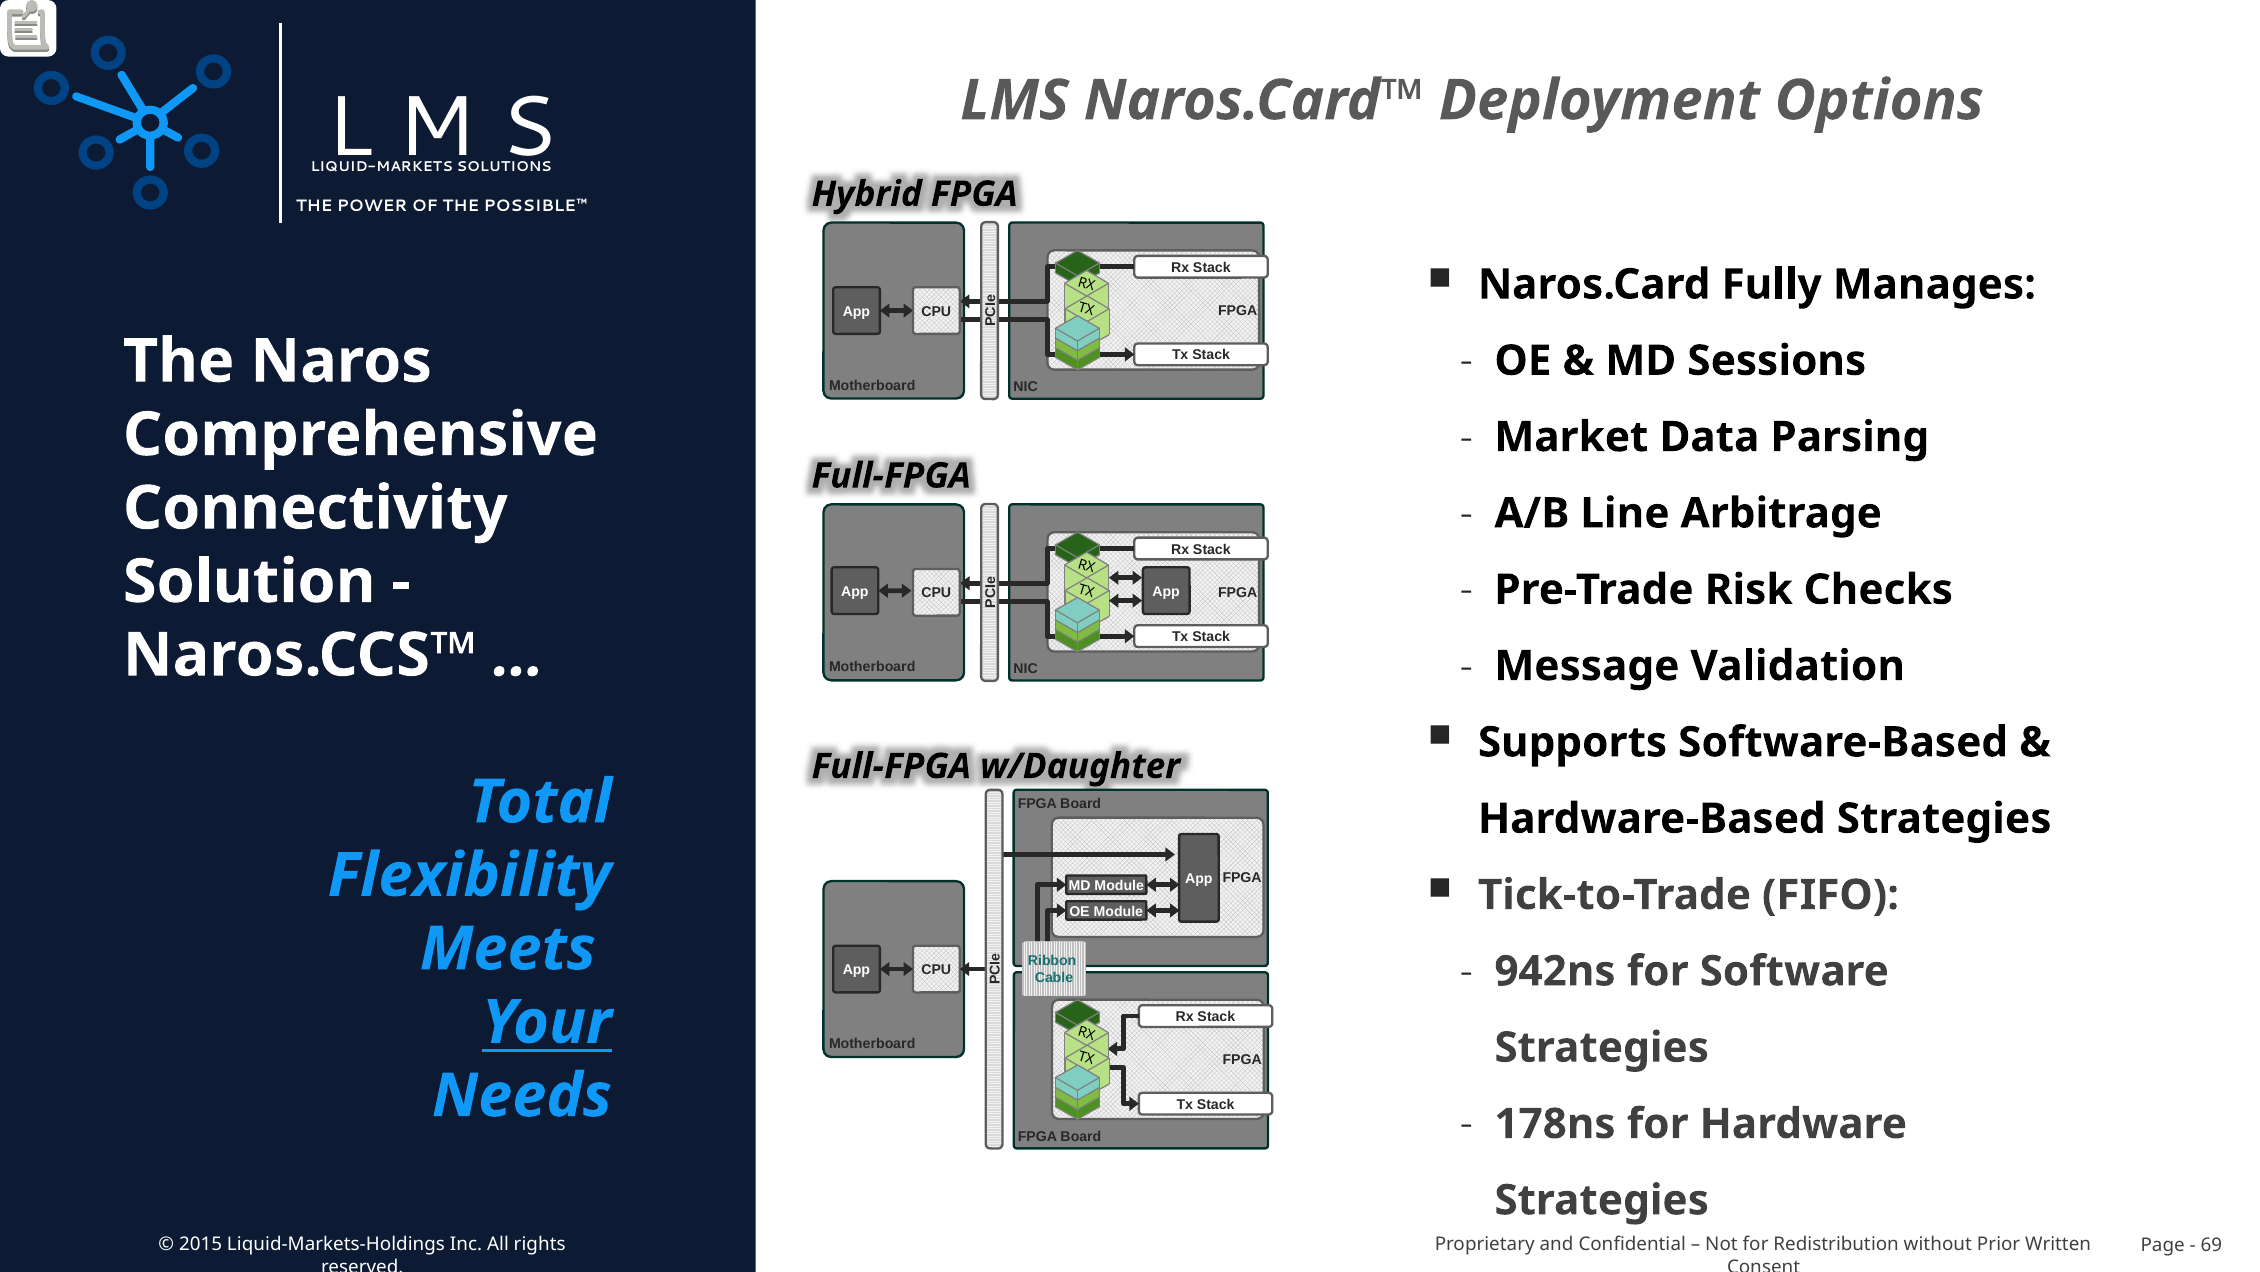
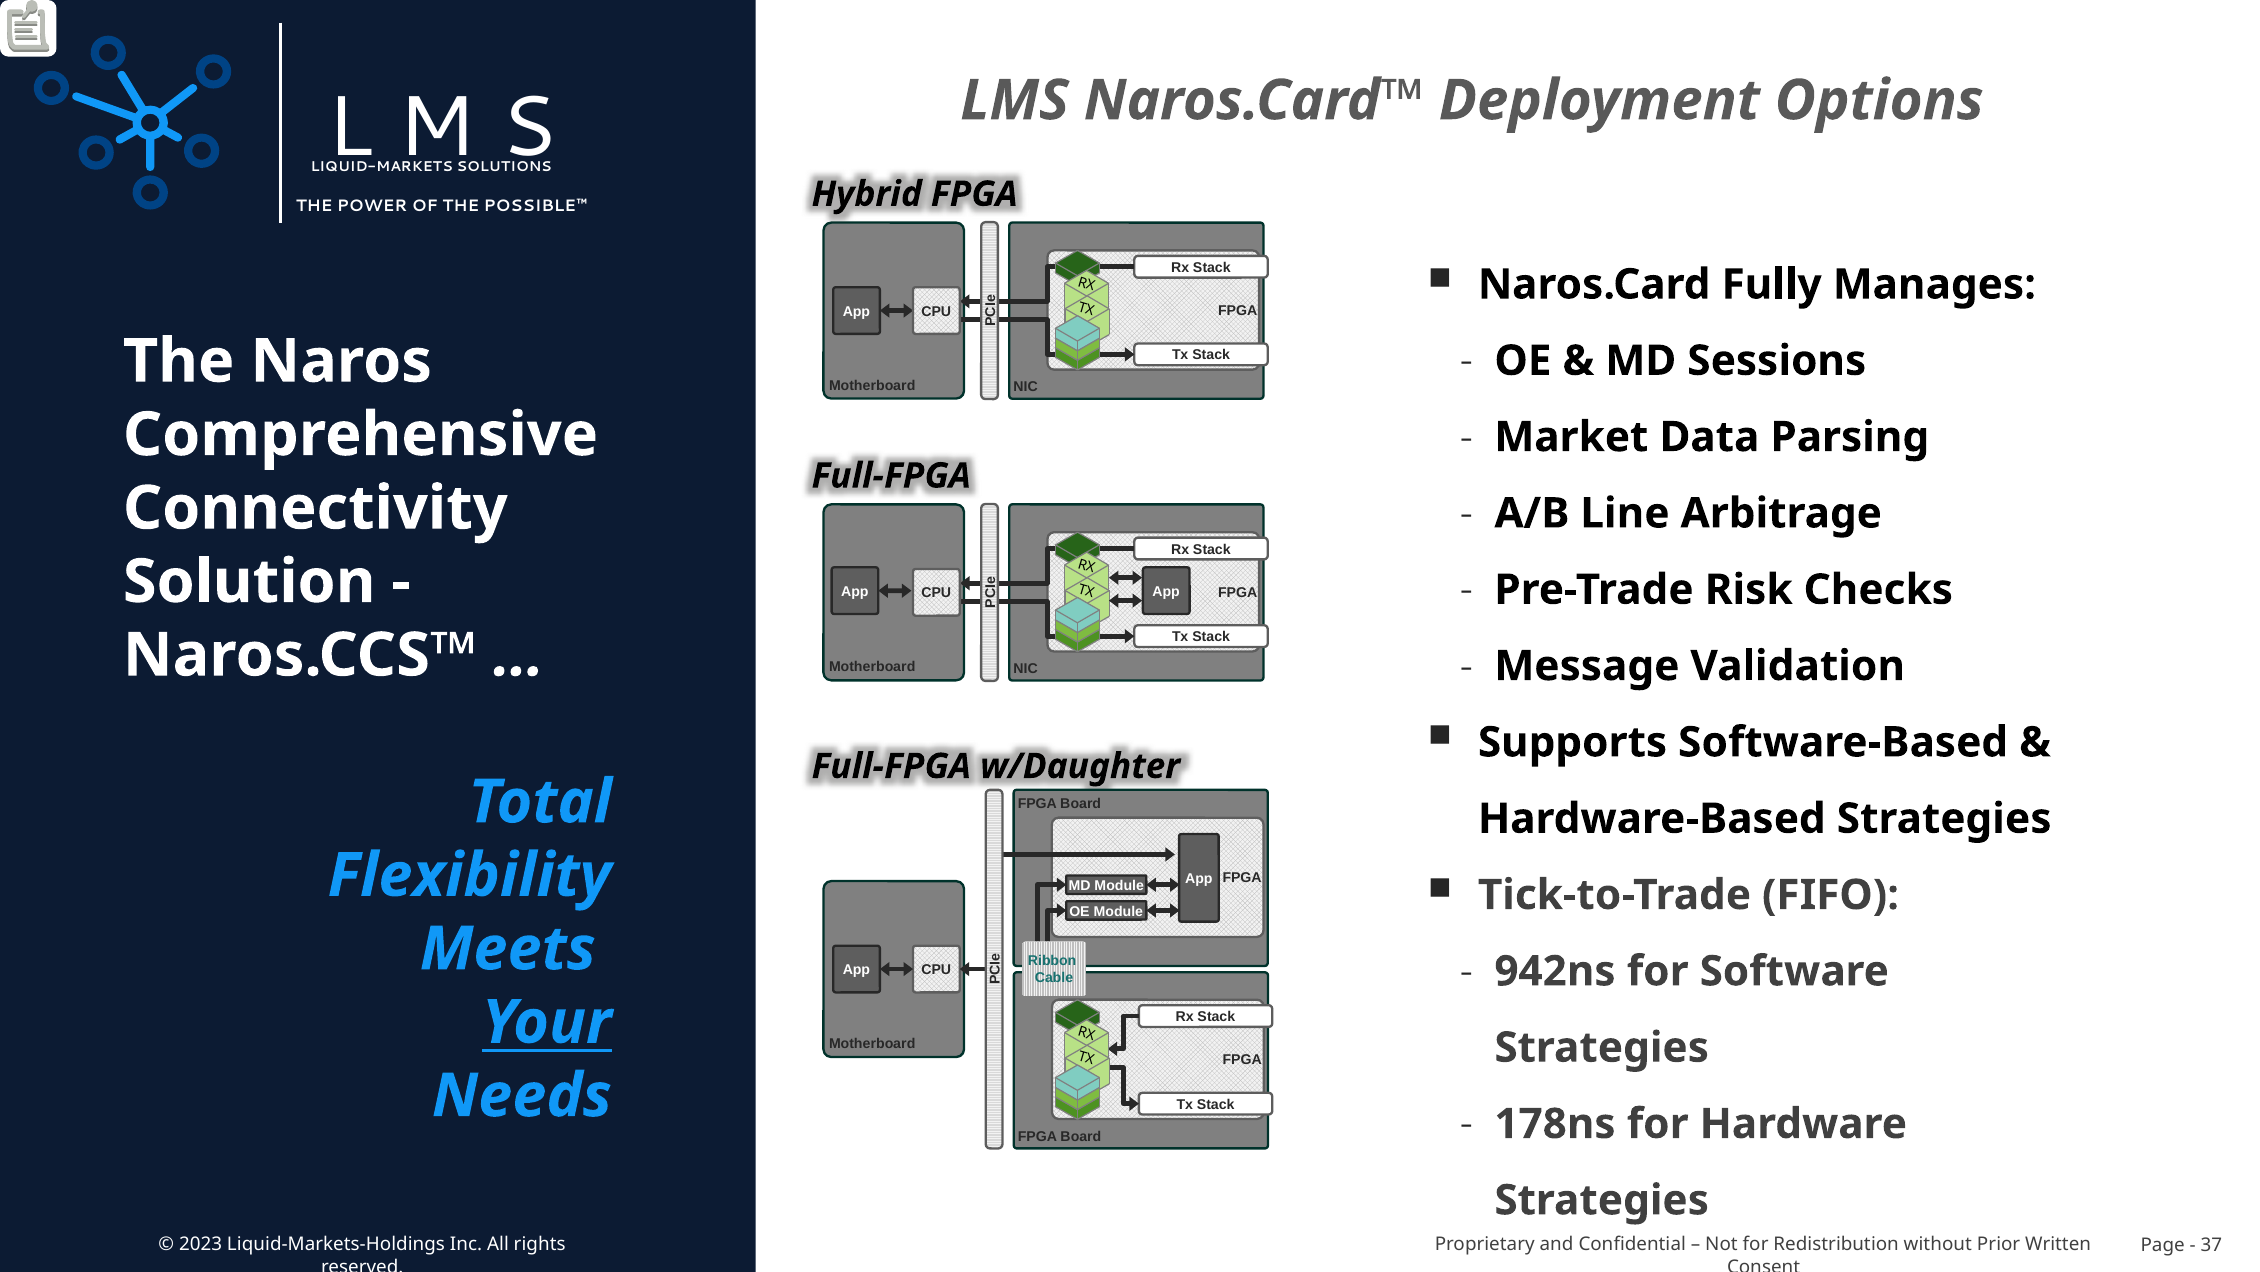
2015: 2015 -> 2023 (201, 1244)
69: 69 -> 37 (2211, 1244)
